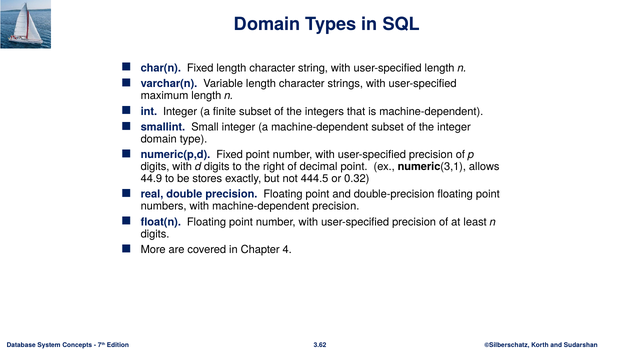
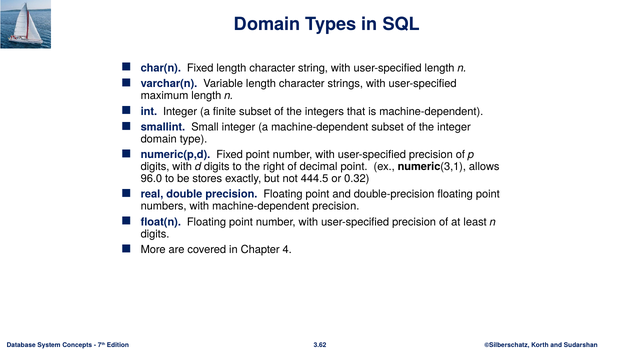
44.9: 44.9 -> 96.0 (151, 179)
